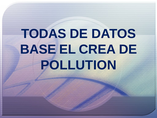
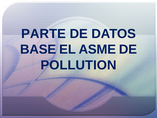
TODAS: TODAS -> PARTE (44, 34)
CREA: CREA -> ASME (97, 49)
